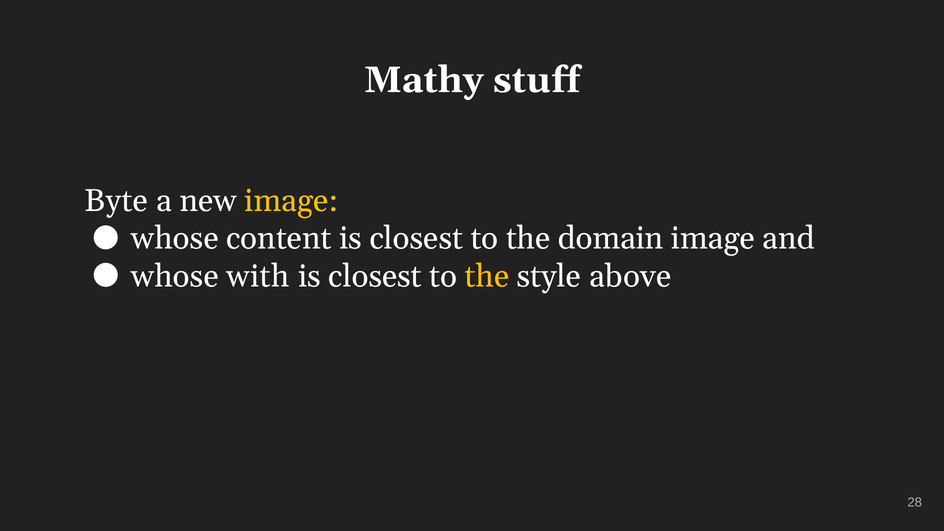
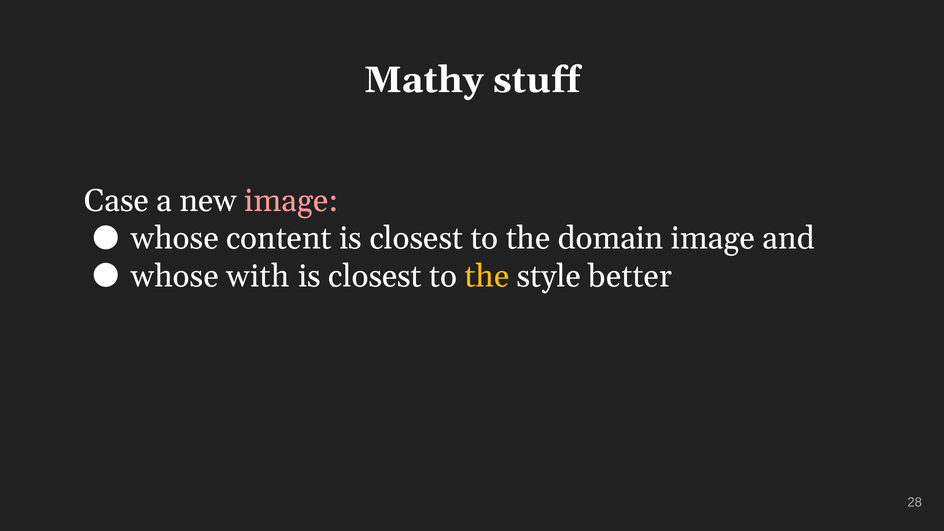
Byte: Byte -> Case (117, 201)
image colour: yellow -> pink (291, 201)
above: above -> better (630, 276)
